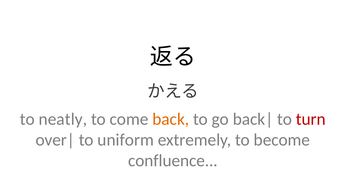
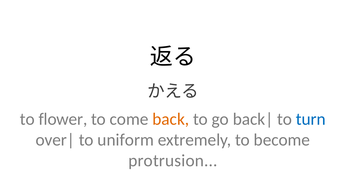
neatly: neatly -> flower (63, 119)
turn colour: red -> blue (311, 119)
confluence: confluence -> protrusion (173, 160)
